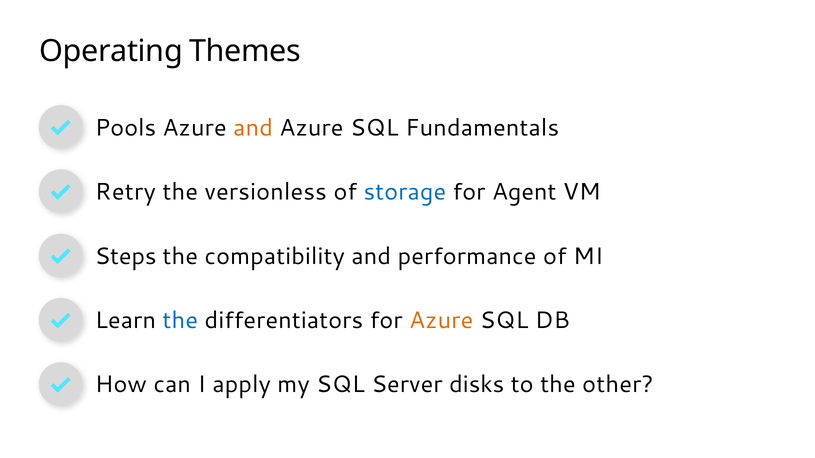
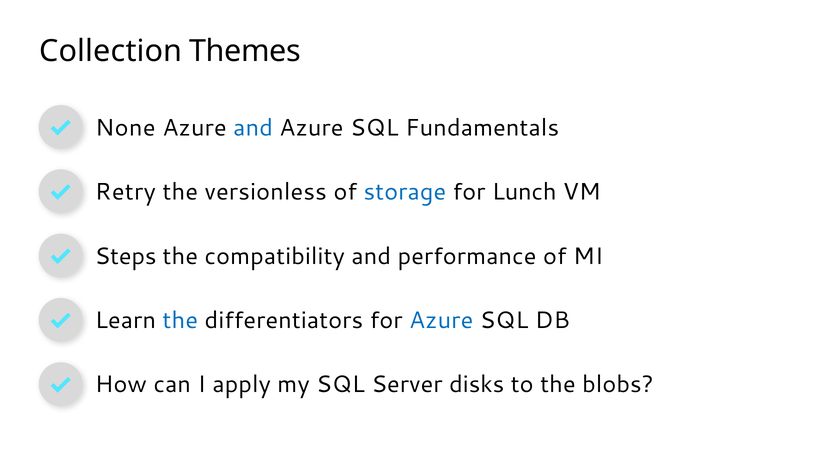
Operating: Operating -> Collection (111, 51)
Pools: Pools -> None (125, 128)
and colour: orange -> blue (253, 128)
Agent: Agent -> Lunch (524, 192)
Azure colour: orange -> blue (441, 321)
other: other -> blobs (618, 385)
